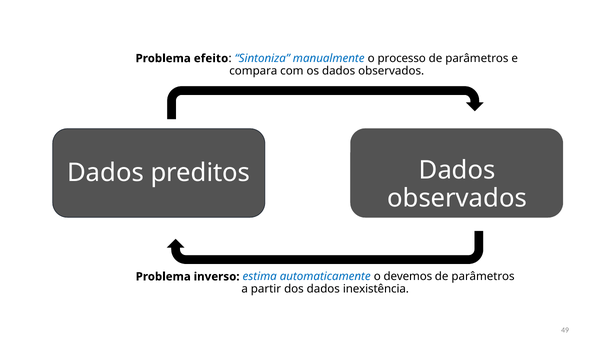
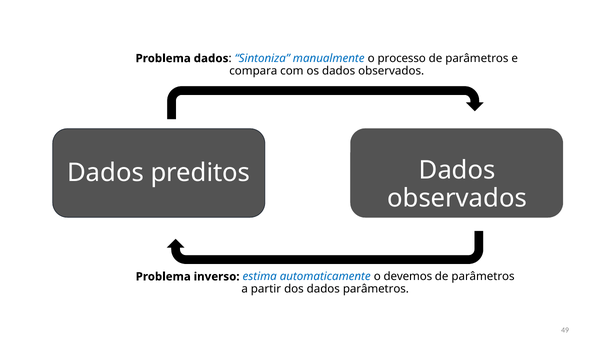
Problema efeito: efeito -> dados (211, 58)
dados inexistência: inexistência -> parâmetros (376, 289)
